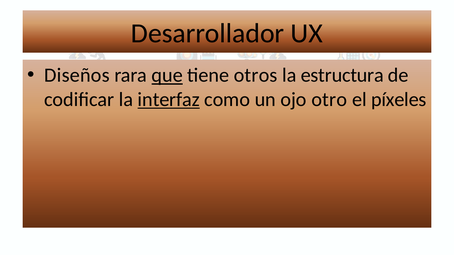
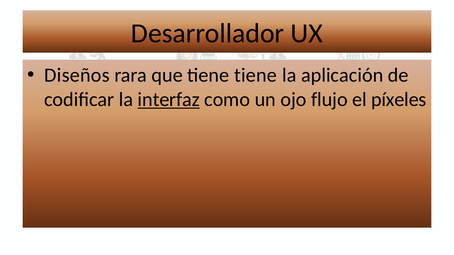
que underline: present -> none (167, 75)
tiene otros: otros -> tiene (256, 75)
estructura: estructura -> aplicación (342, 75)
otro: otro -> flujo (329, 100)
